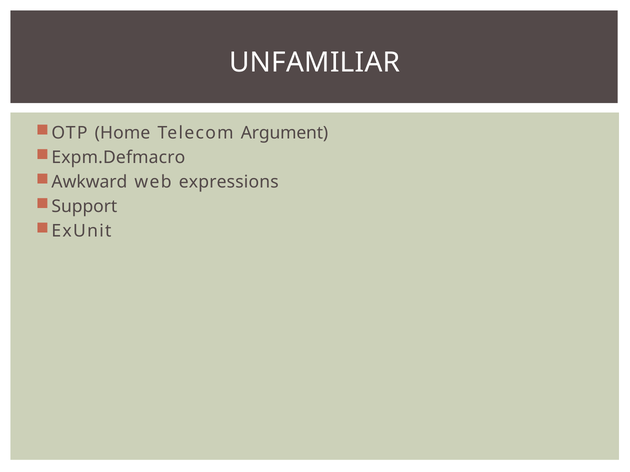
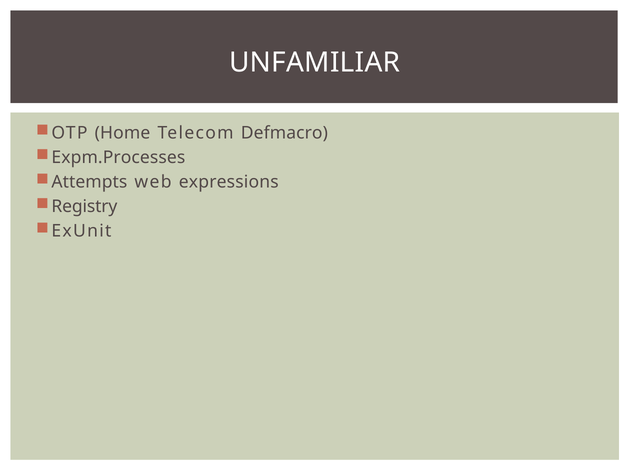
Argument: Argument -> Defmacro (284, 133)
Expm.Defmacro: Expm.Defmacro -> Expm.Processes (118, 158)
Awkward: Awkward -> Attempts (89, 182)
Support: Support -> Registry (84, 207)
